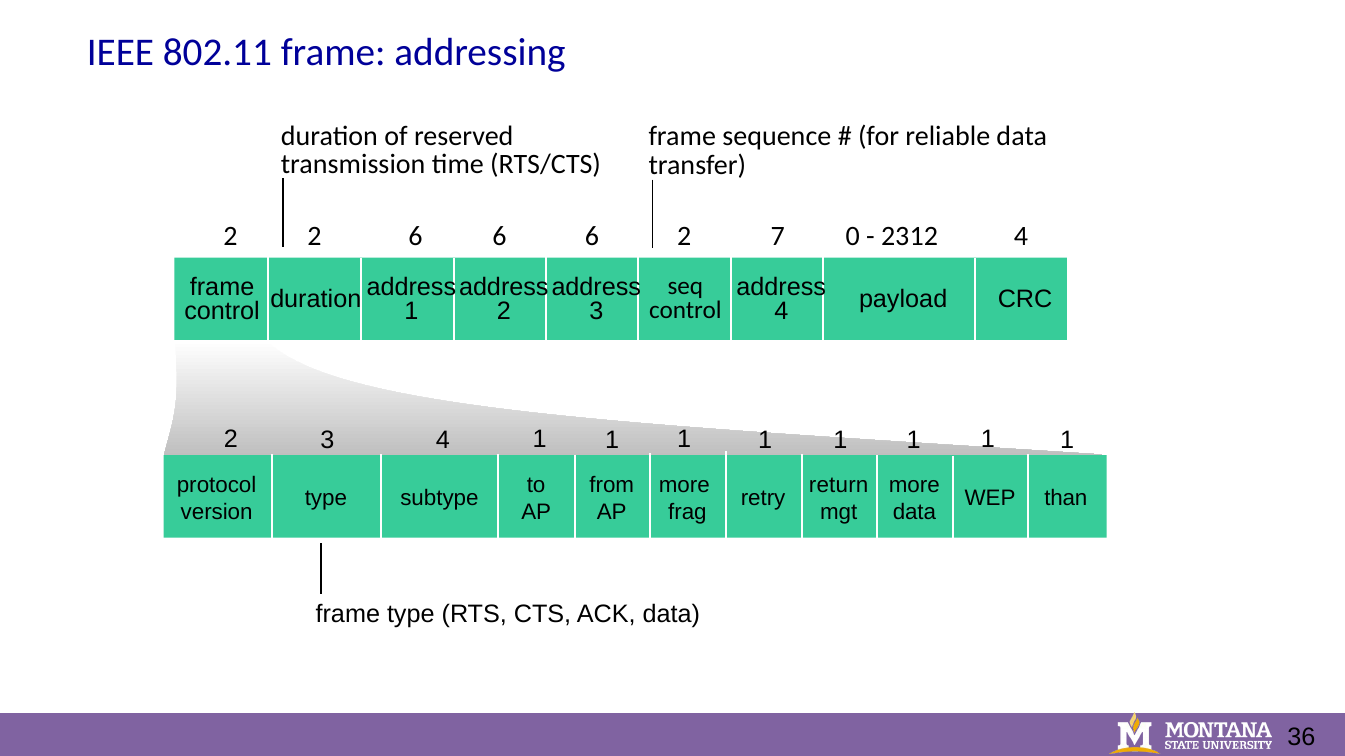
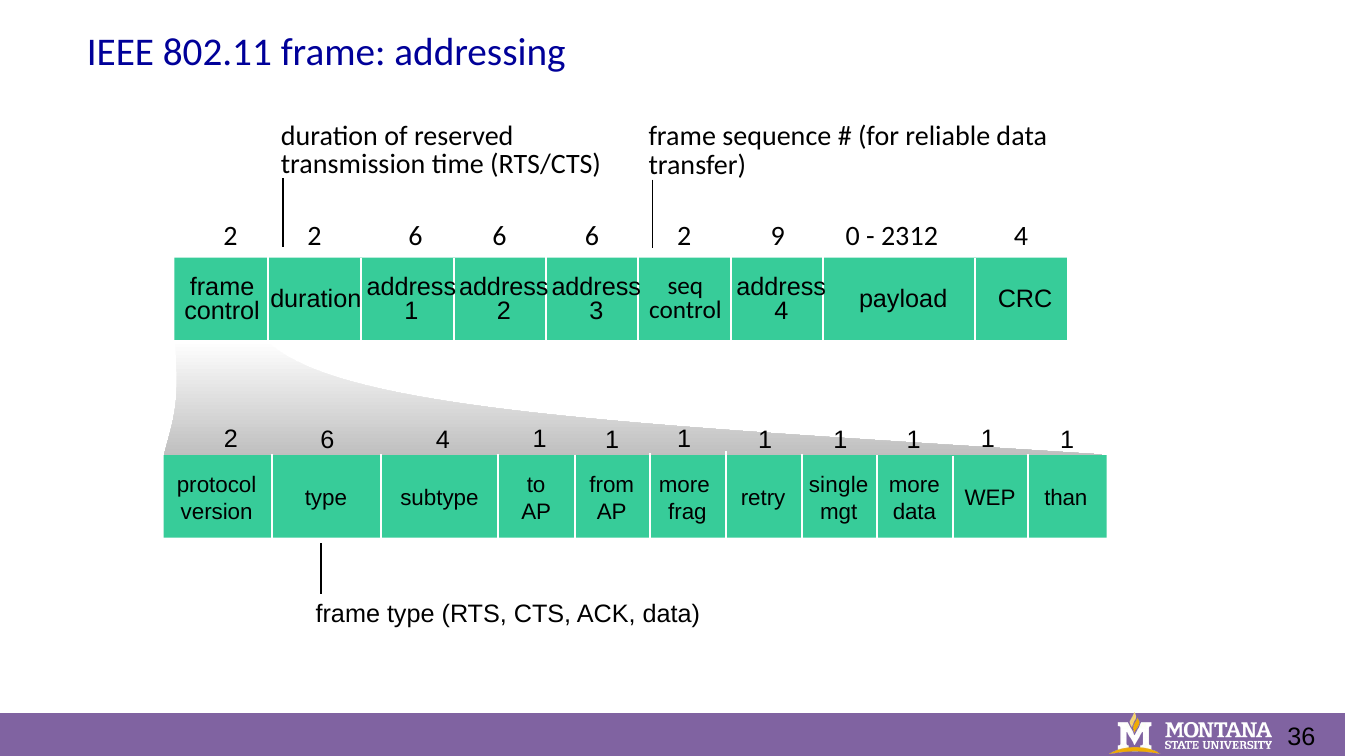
7: 7 -> 9 (778, 237)
3: 3 -> 6 (327, 440)
return: return -> single (839, 485)
